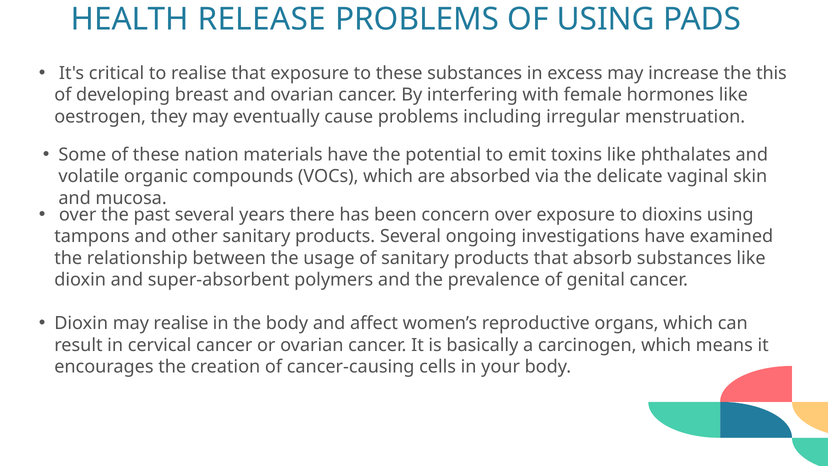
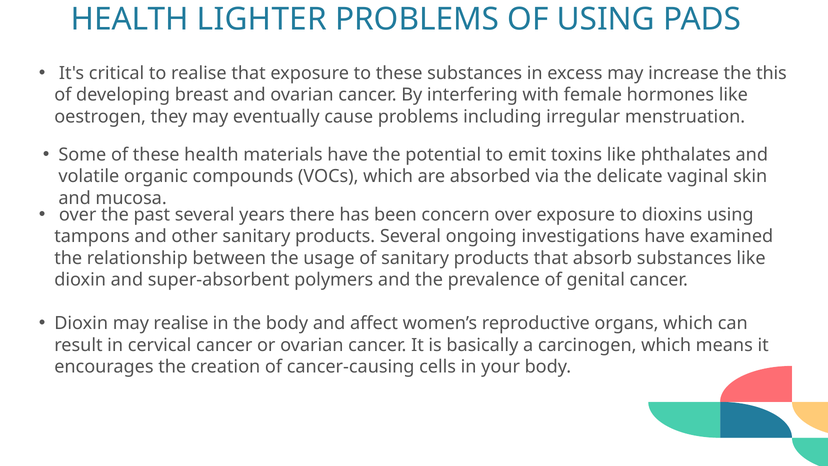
RELEASE: RELEASE -> LIGHTER (262, 19)
these nation: nation -> health (211, 155)
